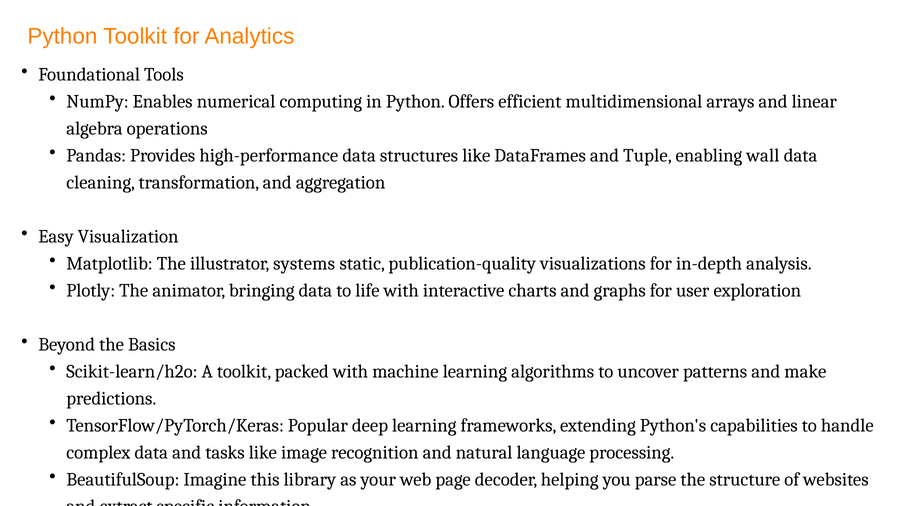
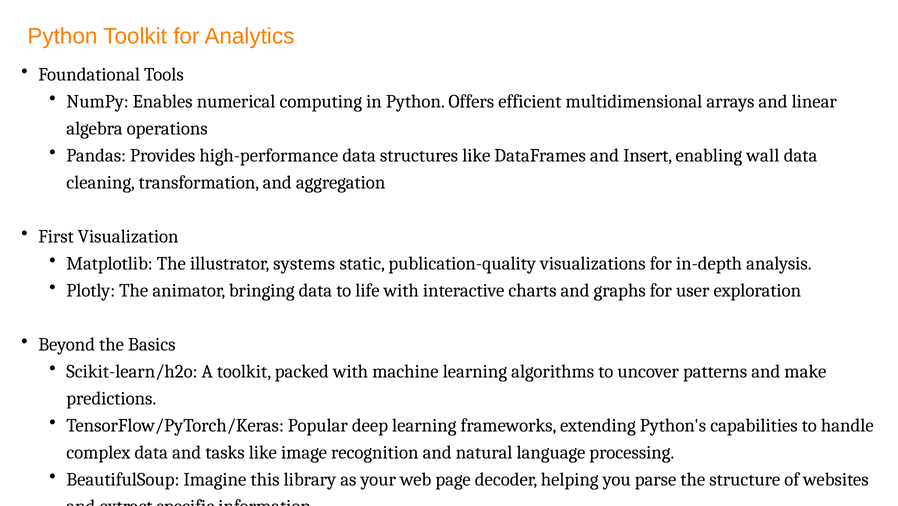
Tuple: Tuple -> Insert (648, 155)
Easy: Easy -> First (56, 236)
